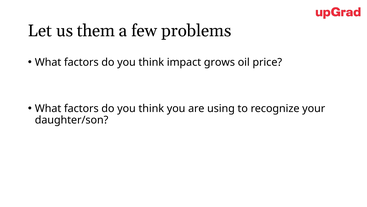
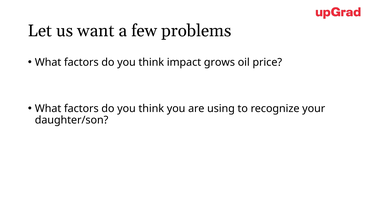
them: them -> want (96, 31)
